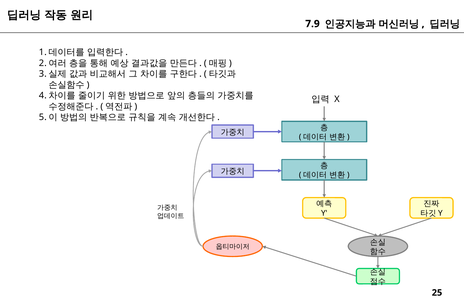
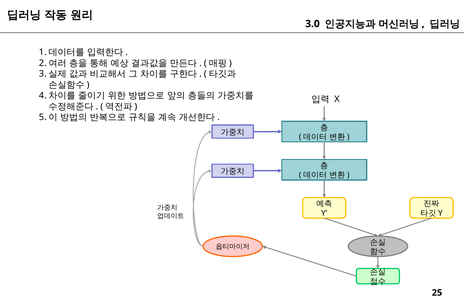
7.9: 7.9 -> 3.0 (312, 24)
